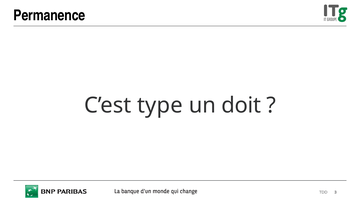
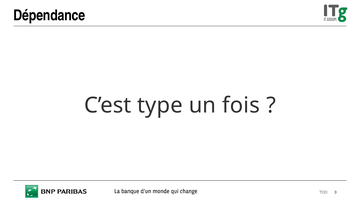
Permanence: Permanence -> Dépendance (49, 15)
doit: doit -> fois (241, 105)
